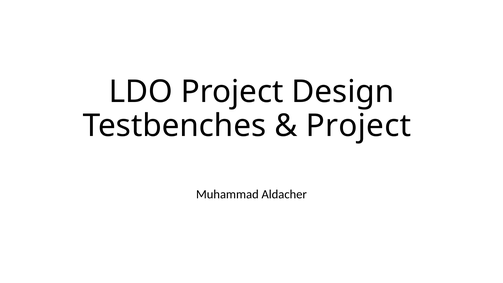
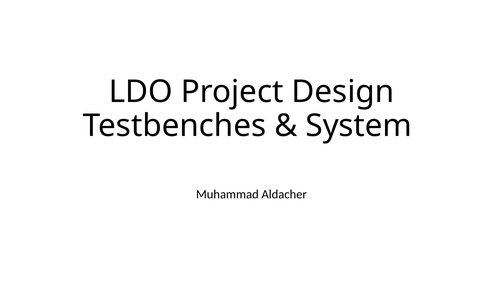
Project: Project -> System (359, 126)
